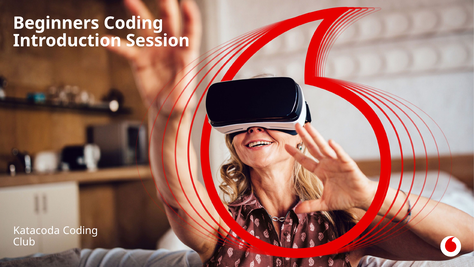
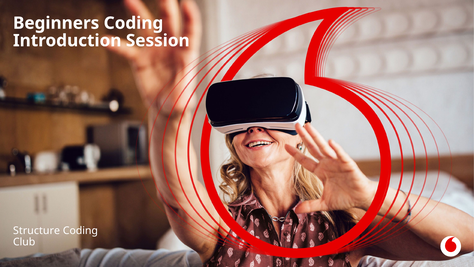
Katacoda: Katacoda -> Structure (37, 230)
